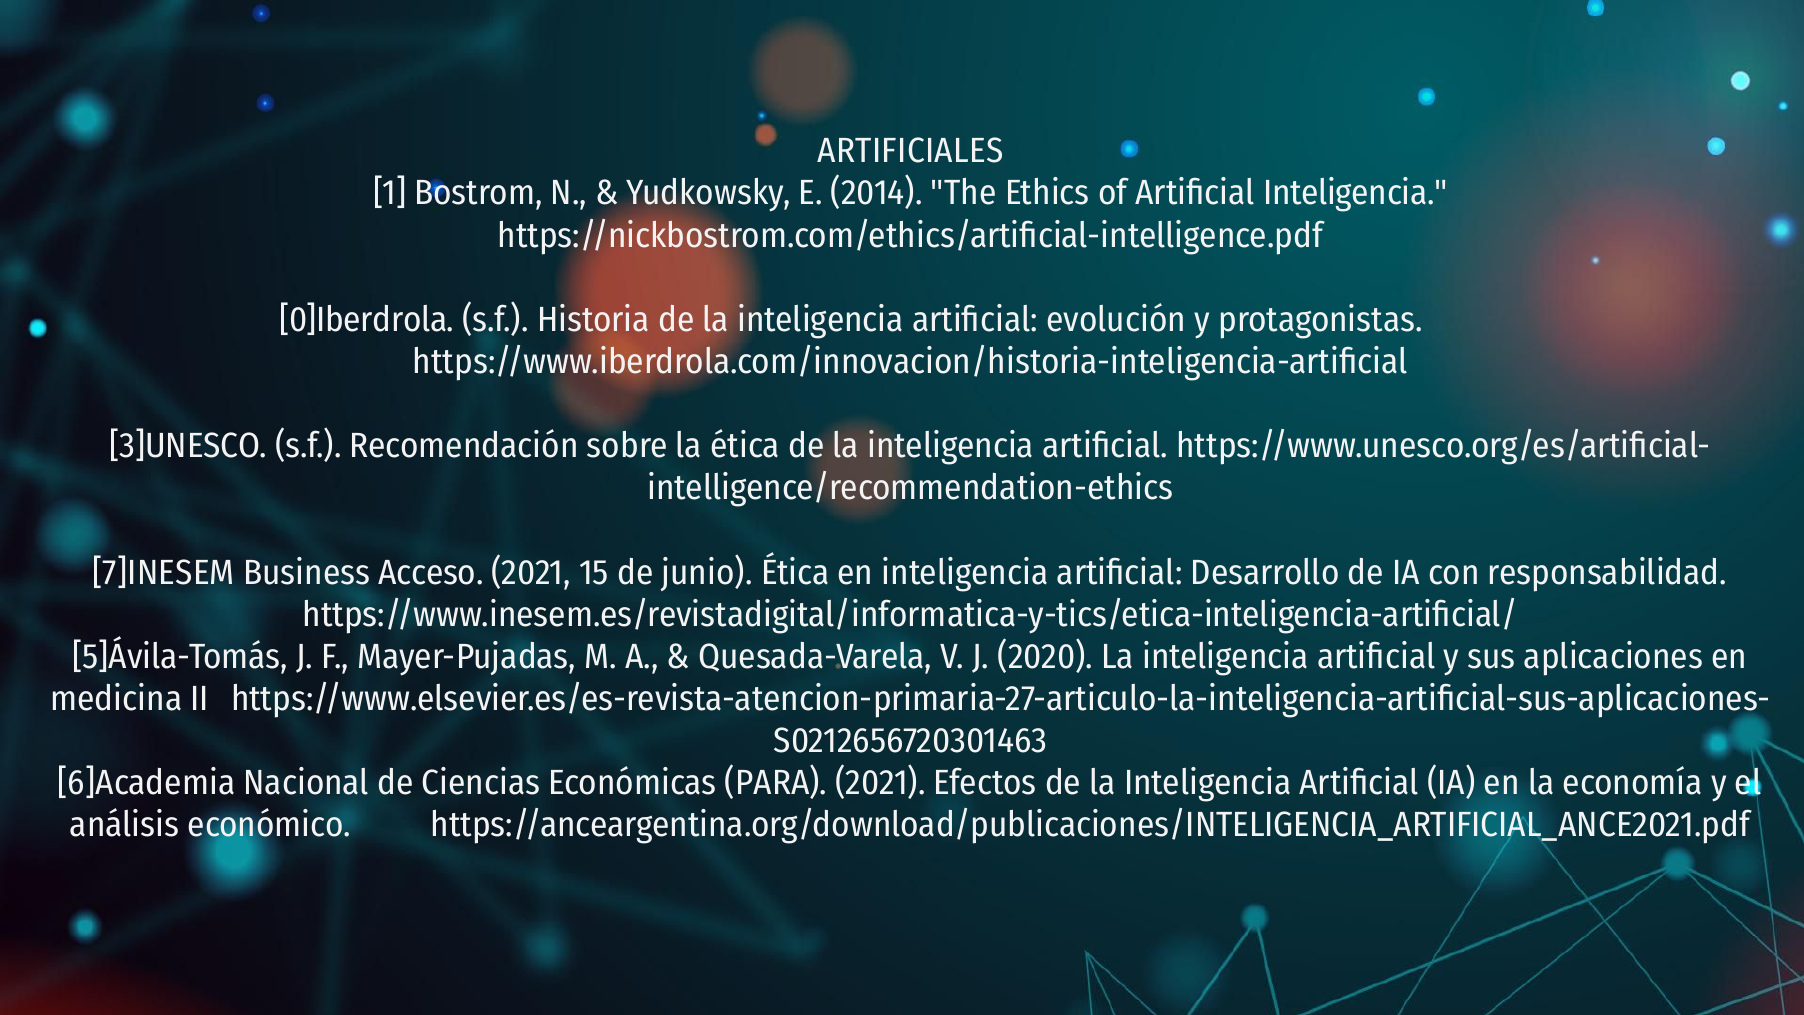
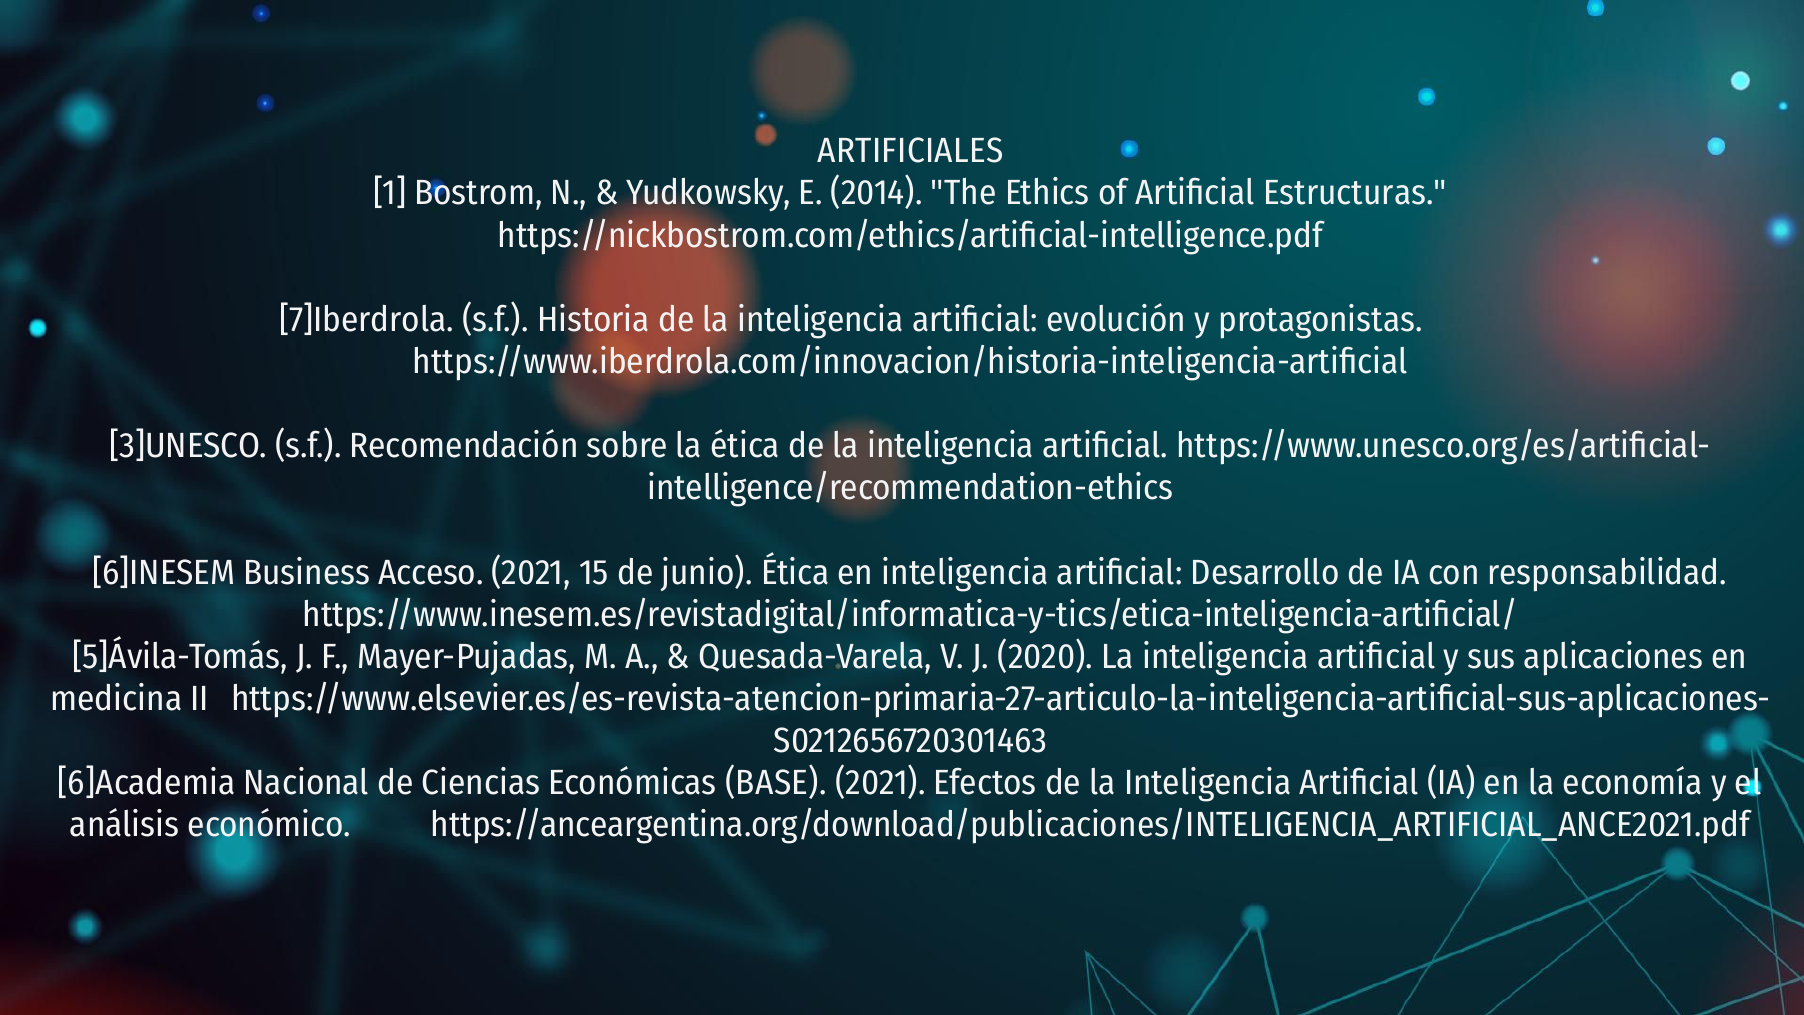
Artificial Inteligencia: Inteligencia -> Estructuras (1355, 193)
0]Iberdrola: 0]Iberdrola -> 7]Iberdrola (367, 320)
7]INESEM: 7]INESEM -> 6]INESEM (164, 572)
PARA: PARA -> BASE (776, 783)
